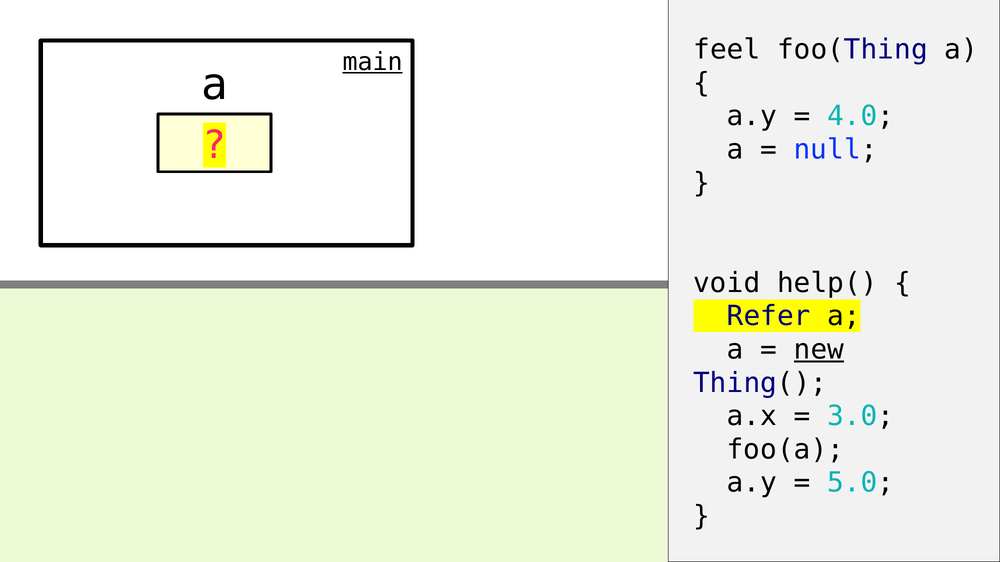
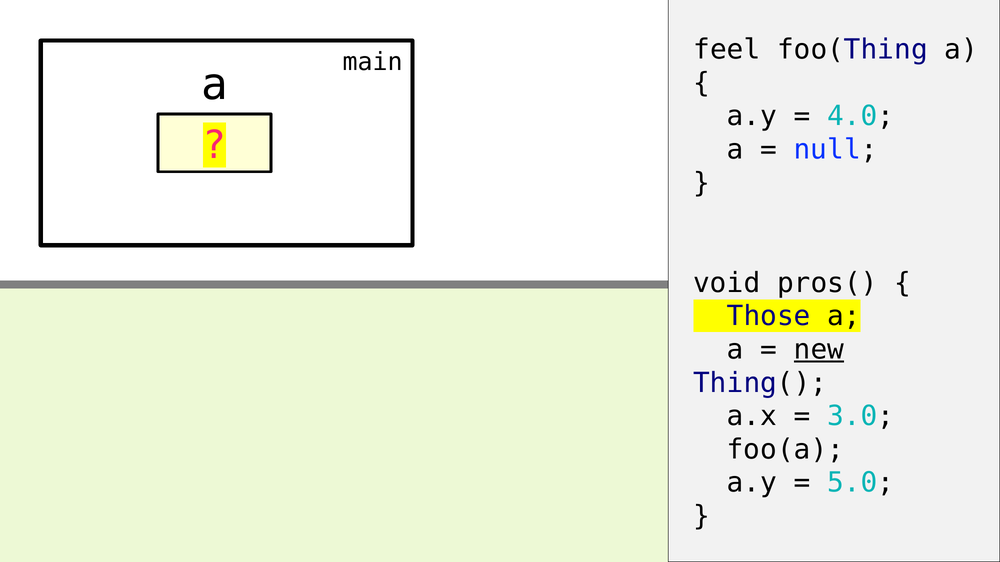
main underline: present -> none (373, 62)
help(: help( -> pros( (827, 283)
Refer: Refer -> Those (769, 316)
